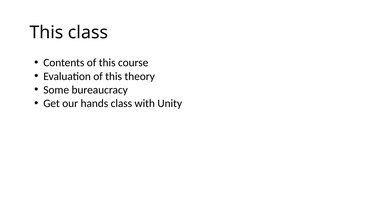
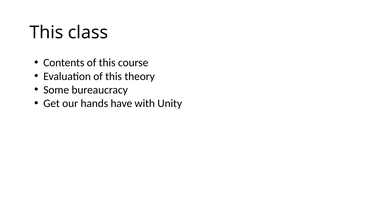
hands class: class -> have (121, 103)
